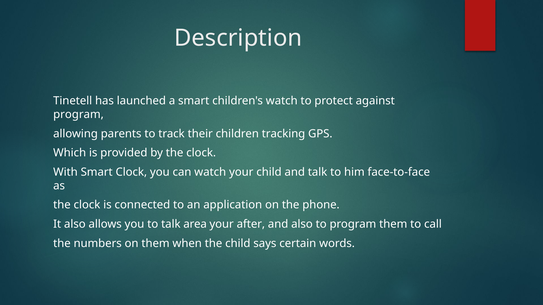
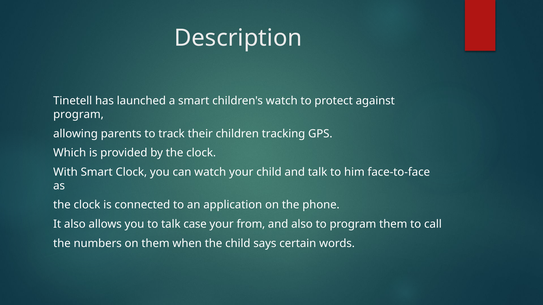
area: area -> case (195, 224)
after: after -> from (251, 224)
